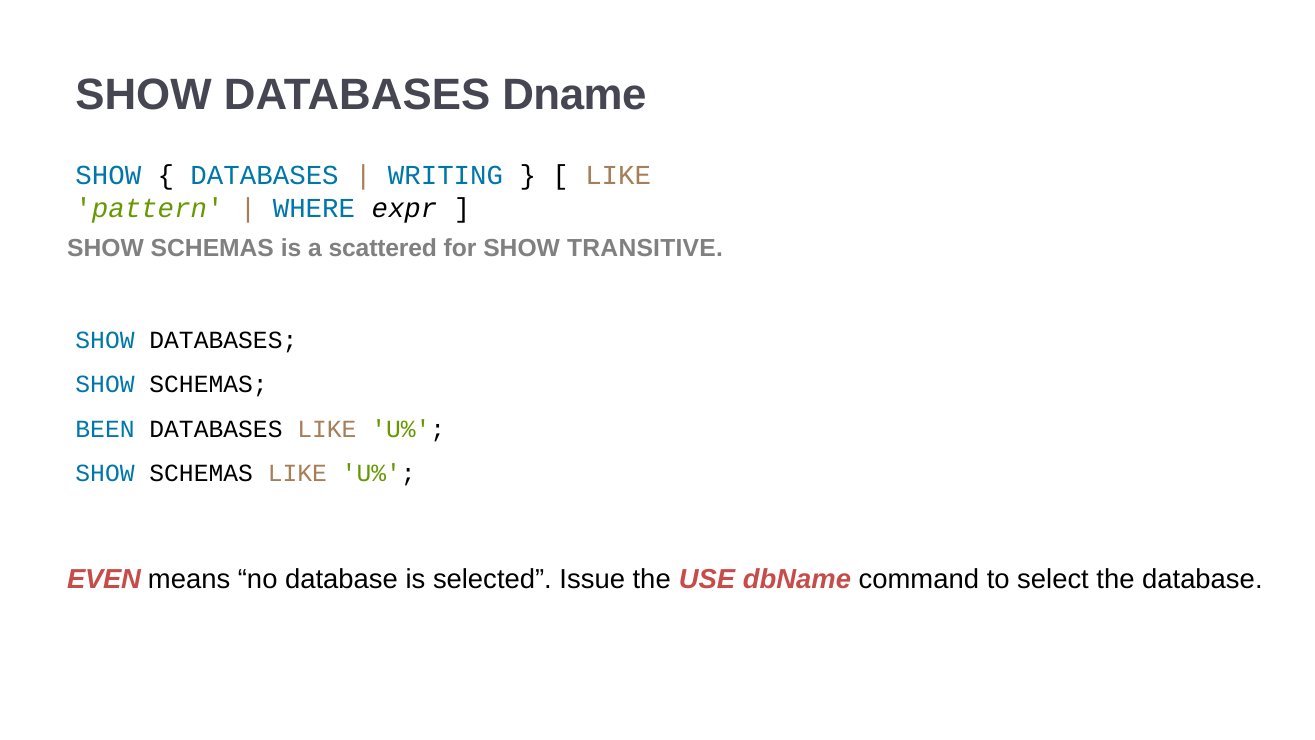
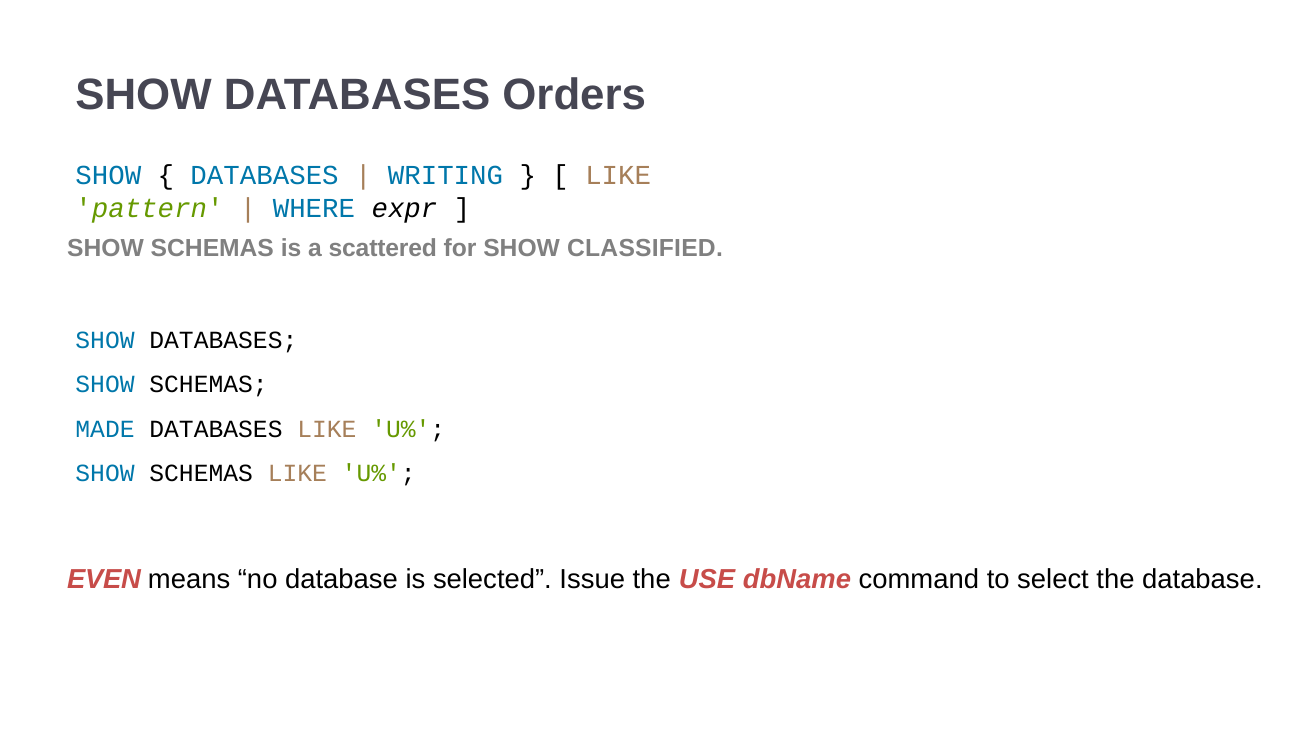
Dname: Dname -> Orders (574, 95)
TRANSITIVE: TRANSITIVE -> CLASSIFIED (645, 248)
BEEN: BEEN -> MADE (105, 429)
